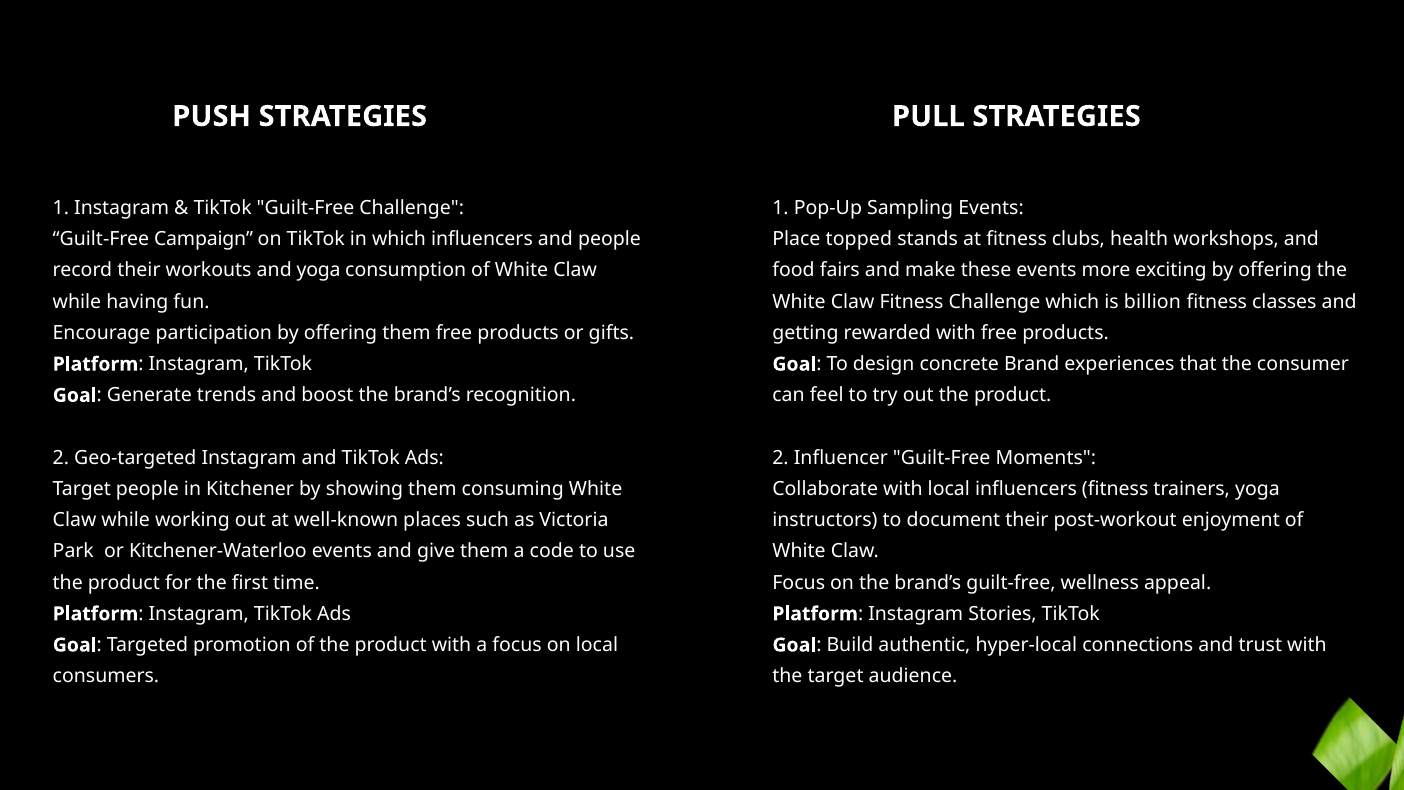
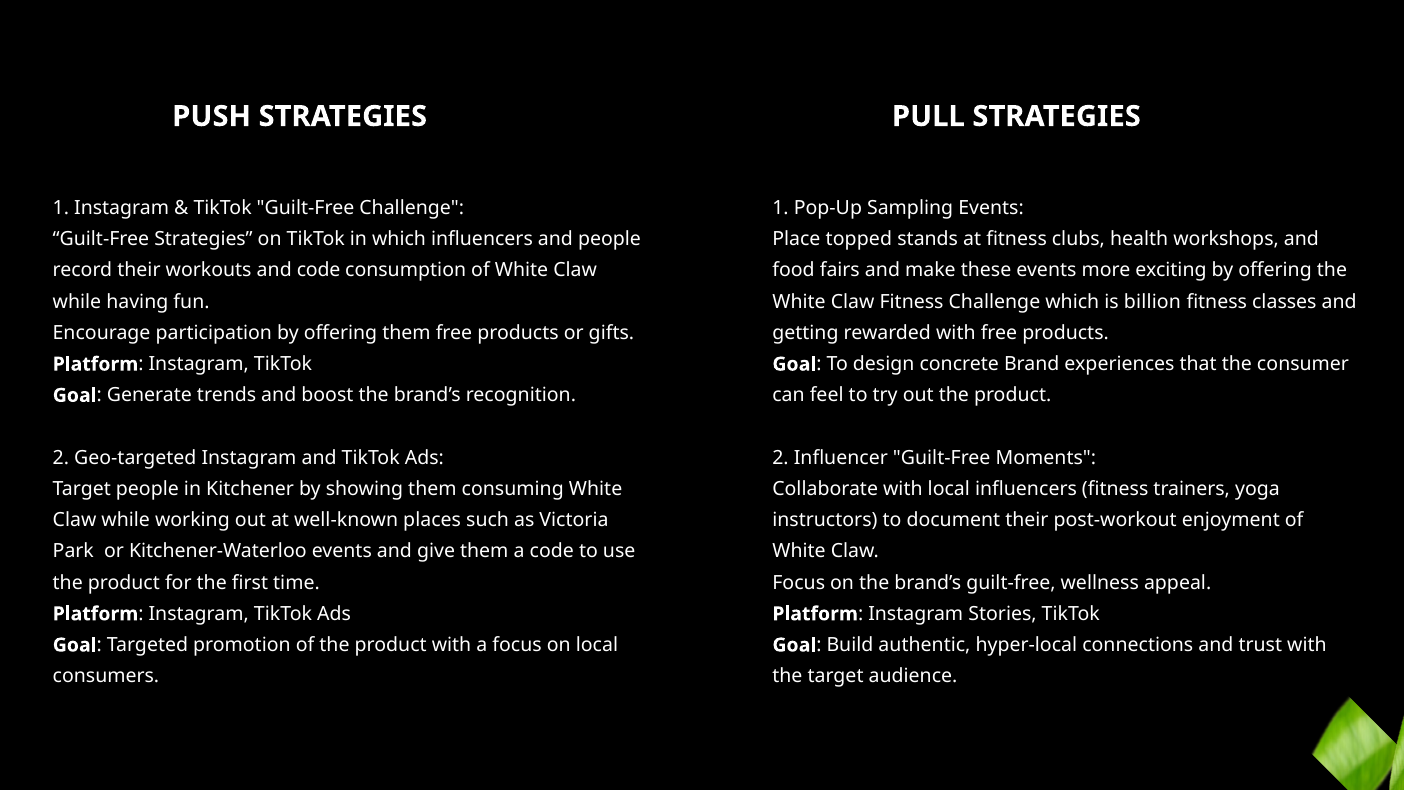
Guilt-Free Campaign: Campaign -> Strategies (204, 239)
and yoga: yoga -> code (319, 270)
